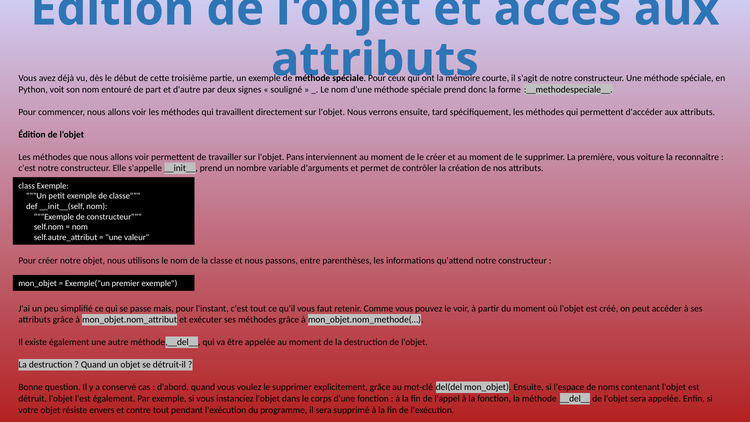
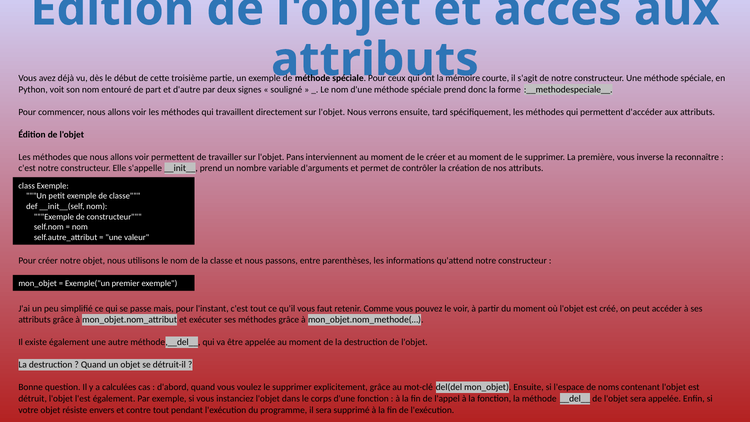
voiture: voiture -> inverse (650, 157)
conservé: conservé -> calculées (119, 387)
